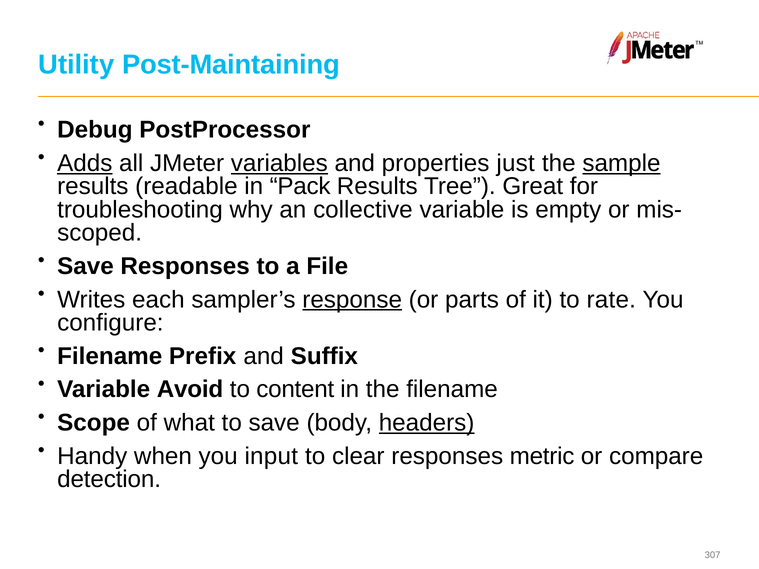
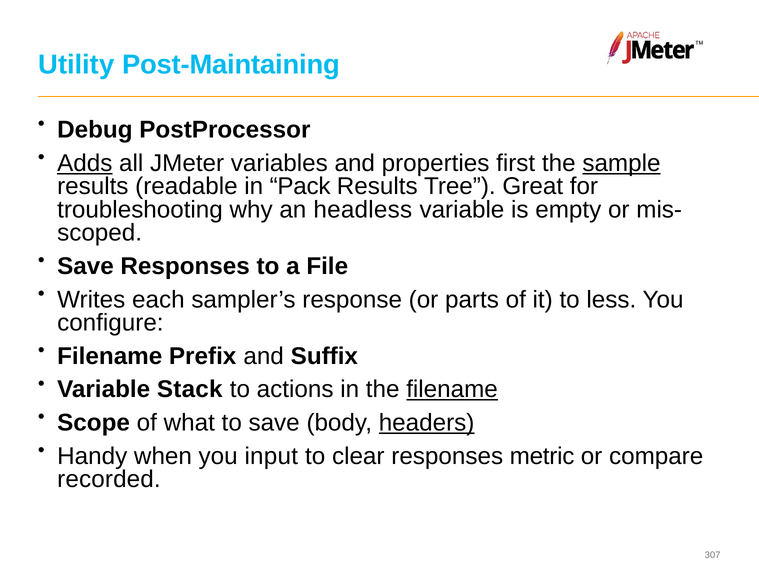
variables underline: present -> none (279, 163)
just: just -> first (516, 163)
collective: collective -> headless (363, 210)
response underline: present -> none (352, 300)
rate: rate -> less (611, 300)
Avoid: Avoid -> Stack (190, 390)
content: content -> actions (295, 390)
filename underline: none -> present (452, 390)
detection: detection -> recorded (109, 480)
